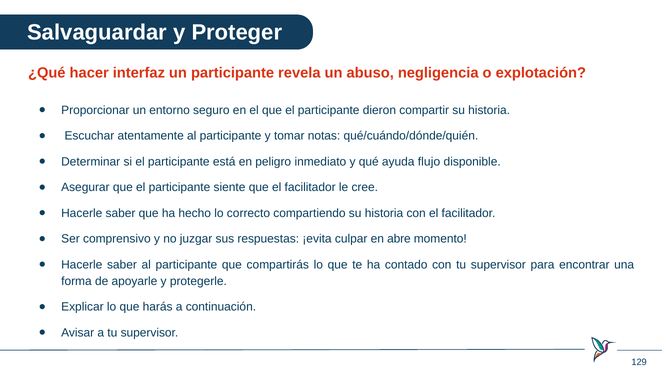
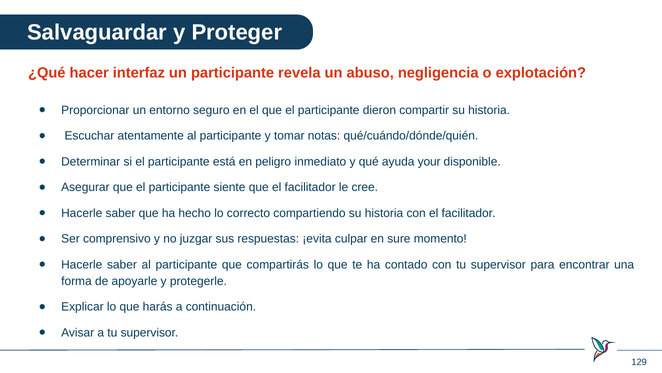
flujo: flujo -> your (429, 161)
abre: abre -> sure (399, 238)
